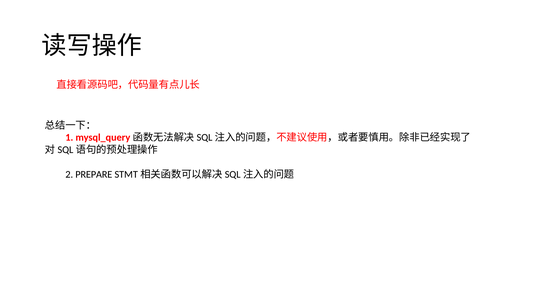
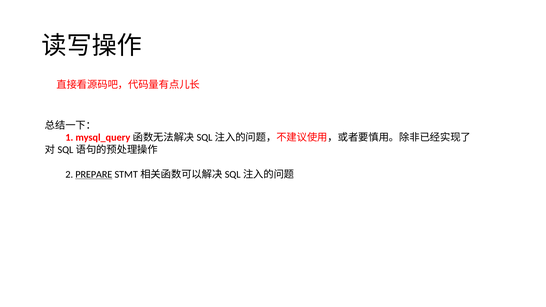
PREPARE underline: none -> present (94, 175)
